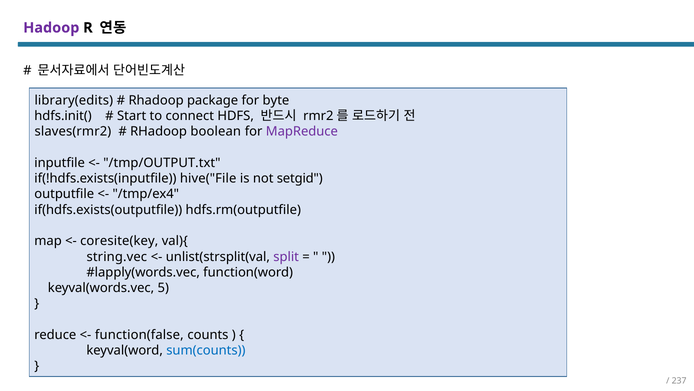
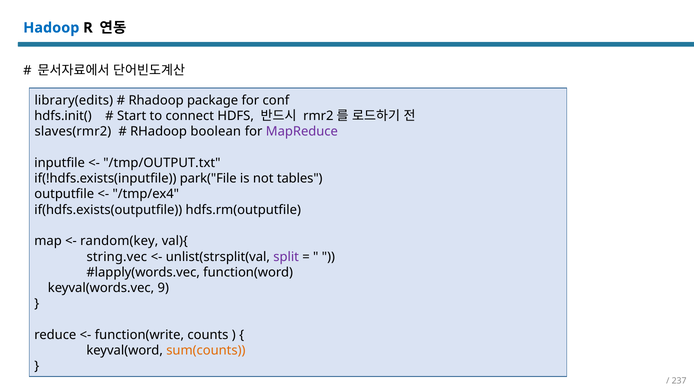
Hadoop colour: purple -> blue (51, 28)
byte: byte -> conf (276, 100)
hive("File: hive("File -> park("File (208, 178)
setgid: setgid -> tables (300, 178)
coresite(key: coresite(key -> random(key (119, 241)
5: 5 -> 9 (163, 288)
function(false: function(false -> function(write (139, 334)
sum(counts colour: blue -> orange (206, 350)
